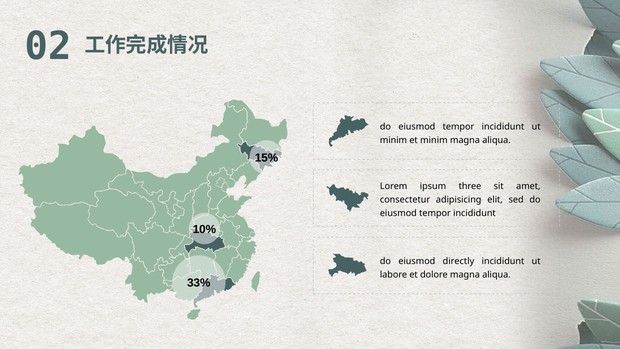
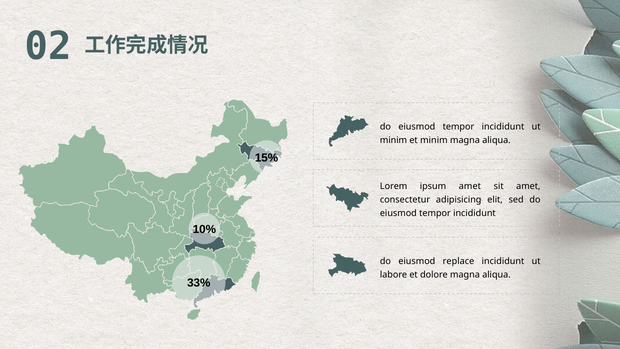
ipsum three: three -> amet (470, 186)
directly: directly -> replace (458, 261)
